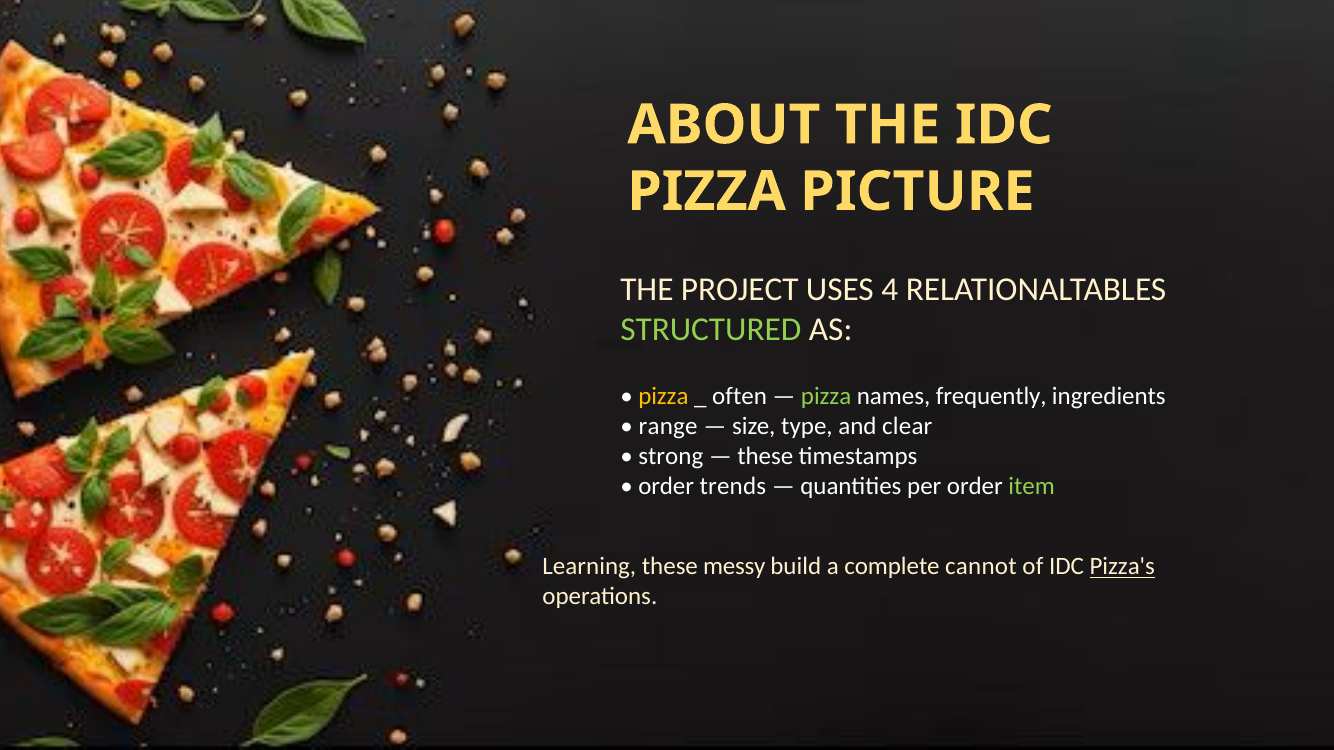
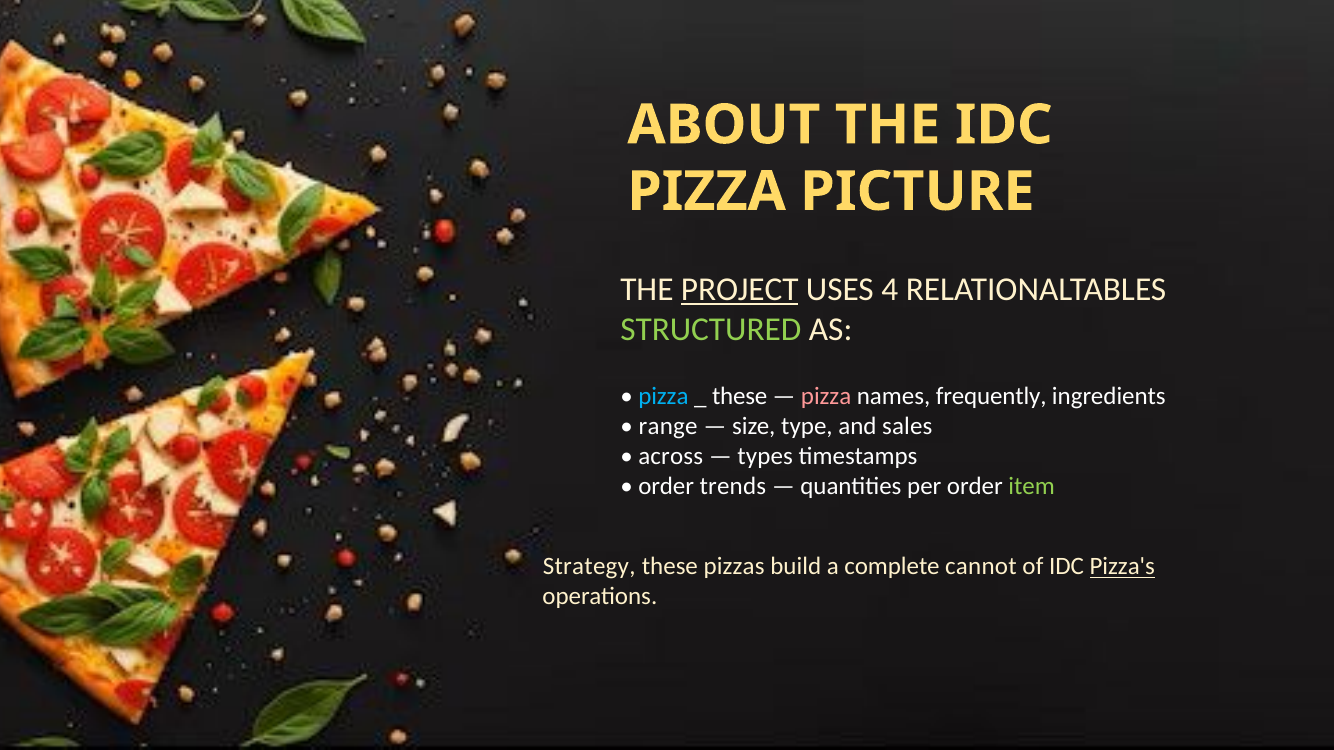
PROJECT underline: none -> present (740, 290)
pizza colour: yellow -> light blue (663, 397)
often: often -> these (740, 397)
pizza colour: light green -> pink (826, 397)
clear: clear -> sales (907, 427)
strong: strong -> across (671, 457)
these: these -> types (765, 457)
Learning: Learning -> Strategy (589, 567)
messy: messy -> pizzas (734, 567)
